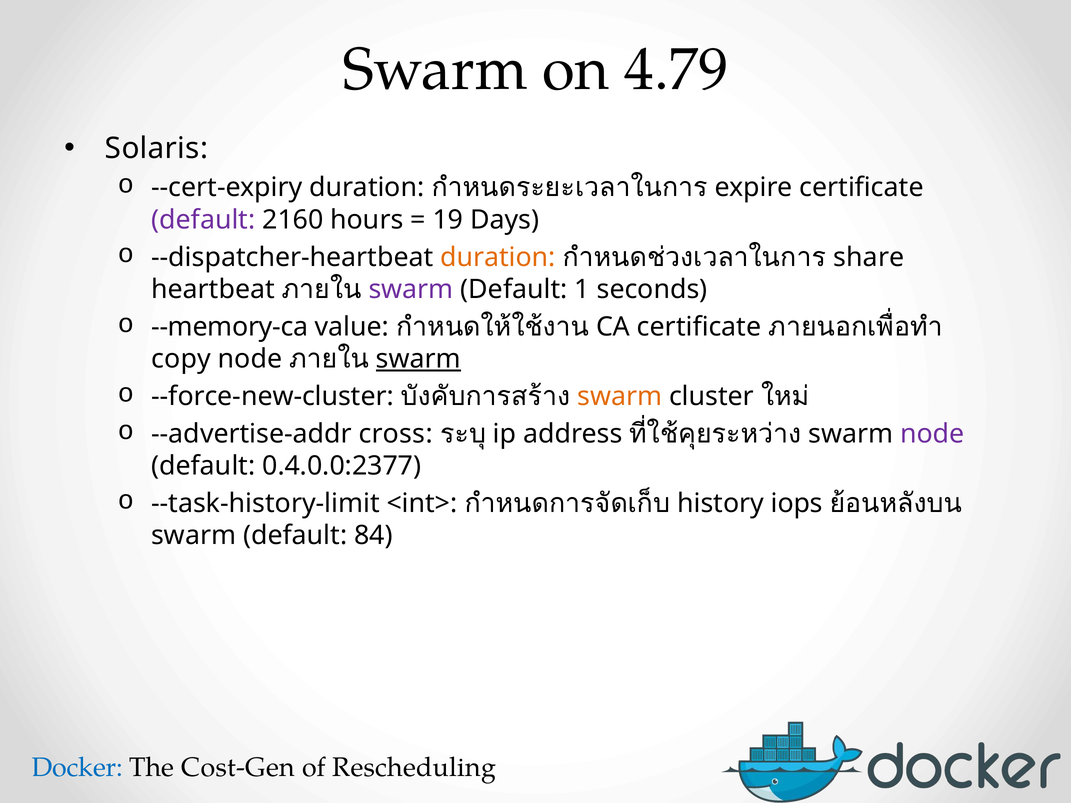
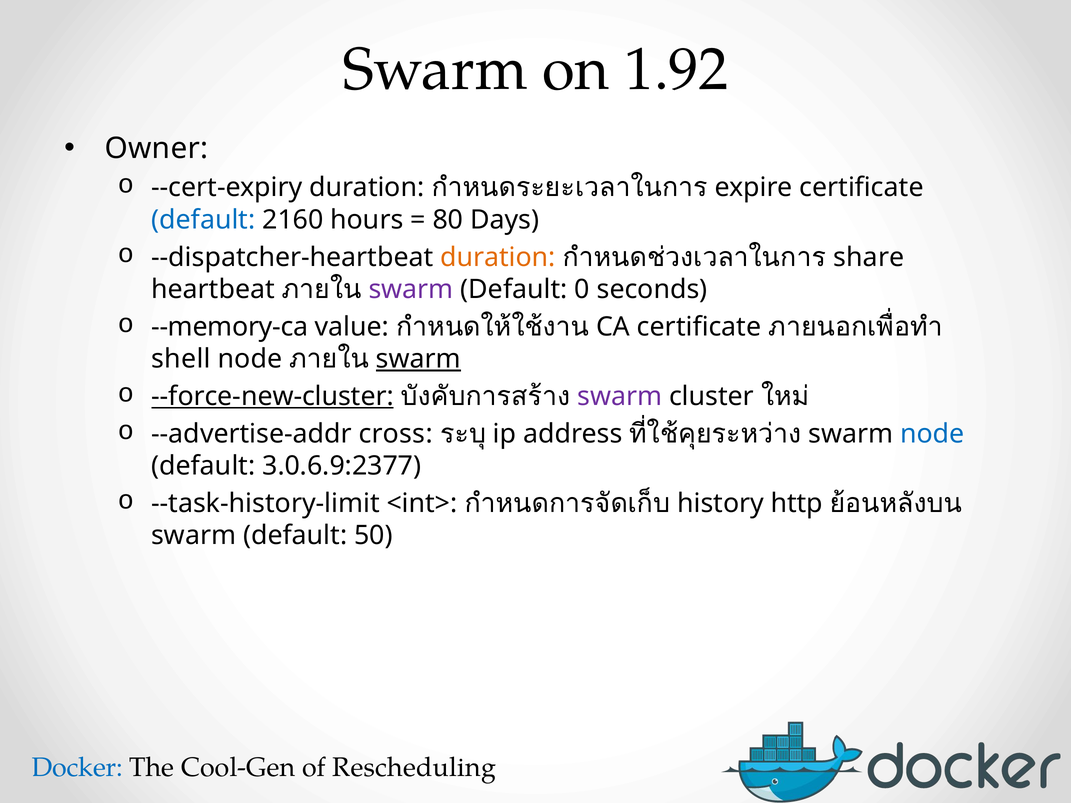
4.79: 4.79 -> 1.92 (676, 70)
Solaris: Solaris -> Owner (156, 149)
default colour: purple -> blue (203, 220)
19: 19 -> 80 (448, 220)
1: 1 -> 0 (582, 289)
copy: copy -> shell (181, 359)
--force-new-cluster underline: none -> present (273, 397)
swarm colour: orange -> purple (620, 397)
node colour: purple -> blue (932, 434)
0.4.0.0:2377: 0.4.0.0:2377 -> 3.0.6.9:2377 (342, 466)
iops: iops -> http (797, 504)
84: 84 -> 50 (373, 536)
Cost-Gen: Cost-Gen -> Cool-Gen (238, 768)
